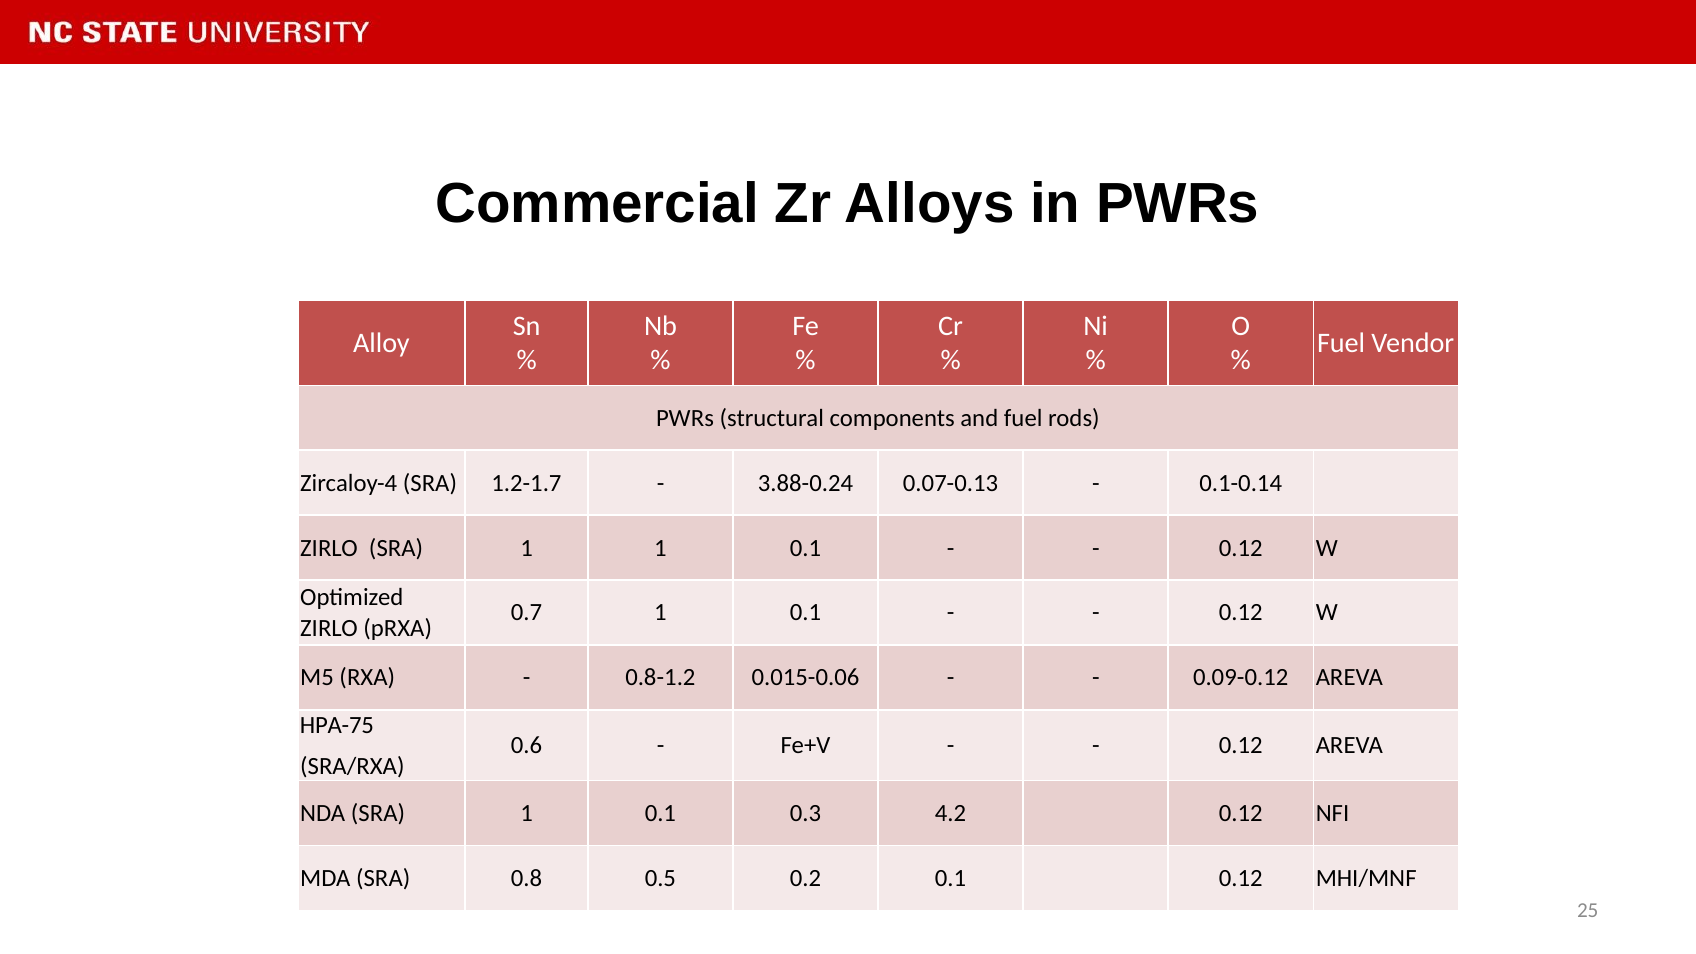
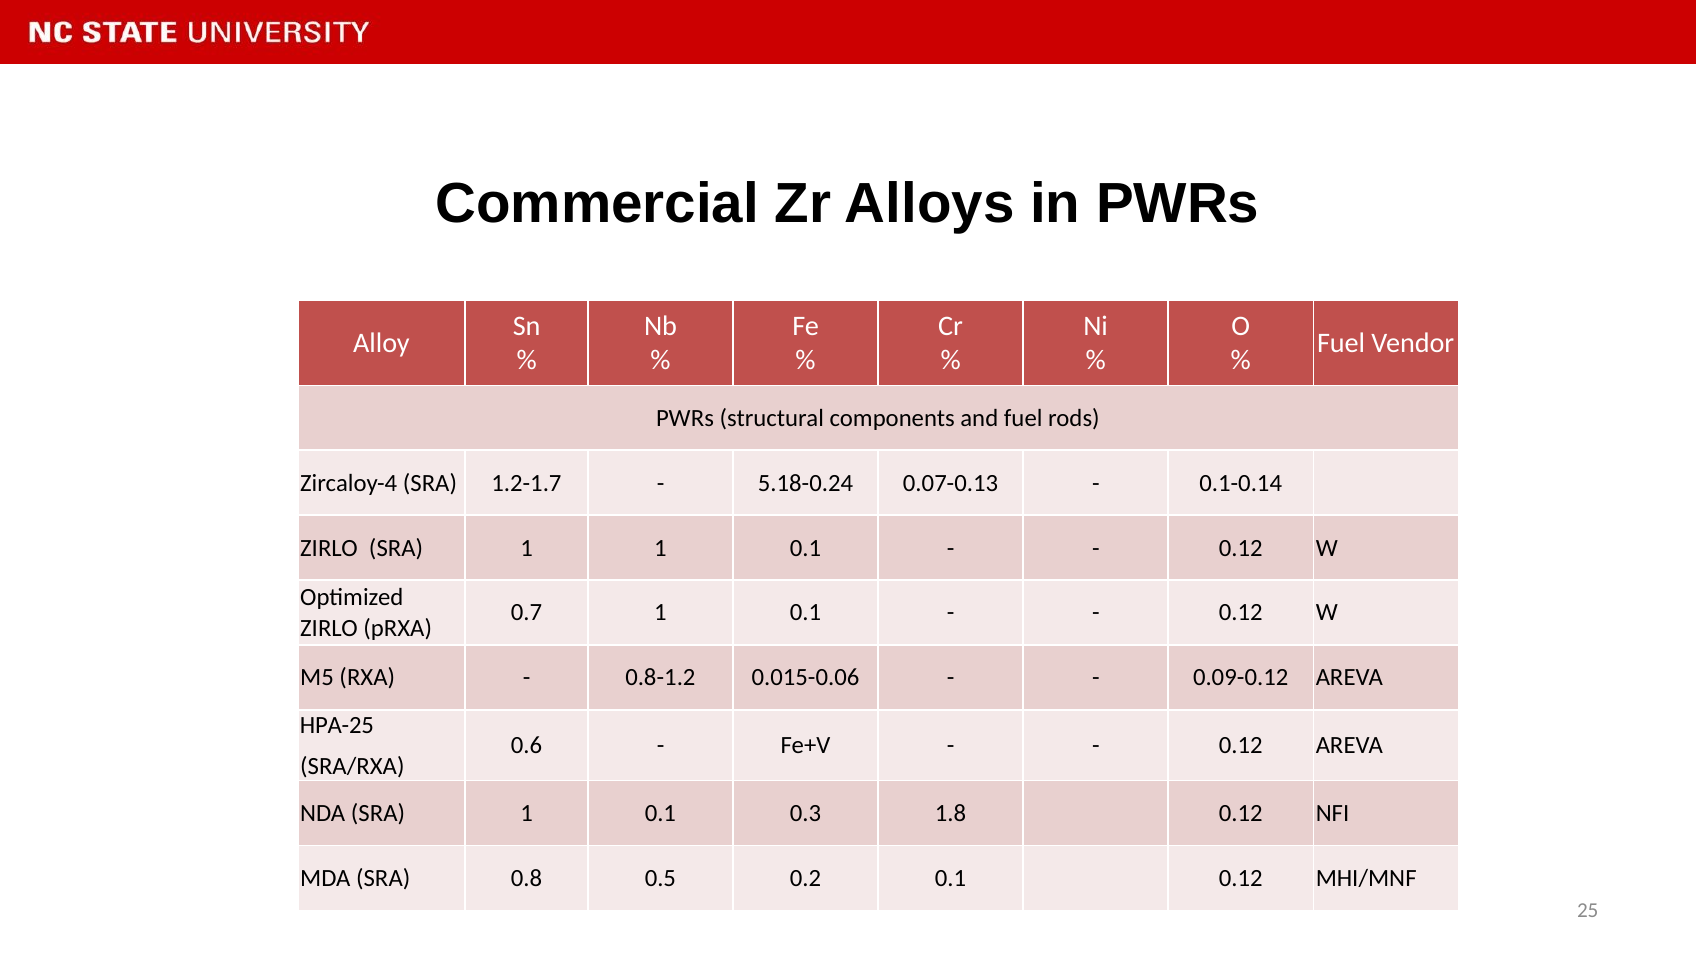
3.88-0.24: 3.88-0.24 -> 5.18-0.24 (805, 483)
HPA-75: HPA-75 -> HPA-25 (337, 725)
4.2: 4.2 -> 1.8 (951, 813)
